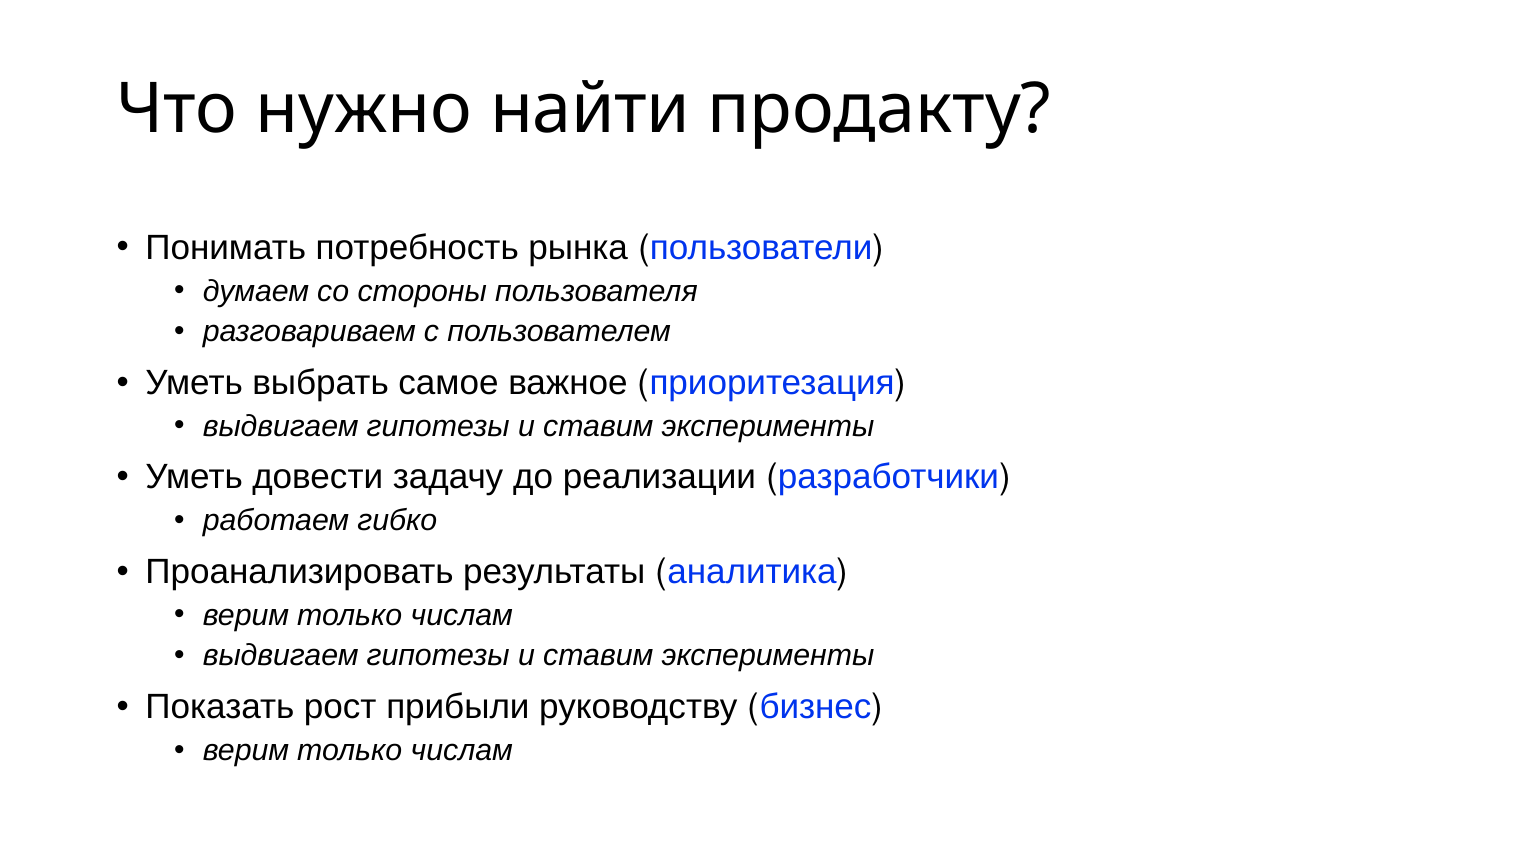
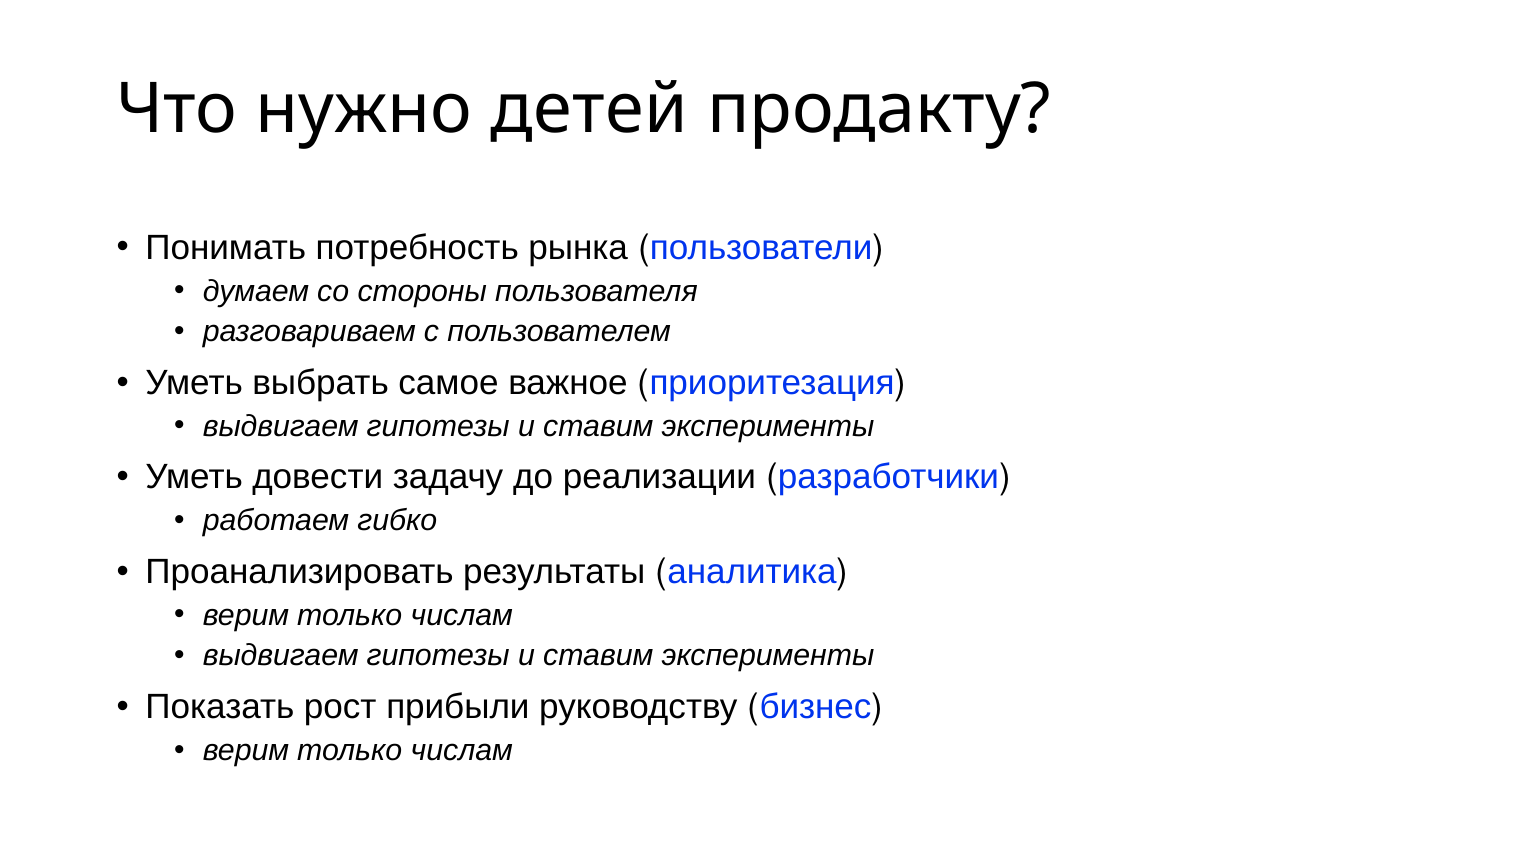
найти: найти -> детей (590, 110)
